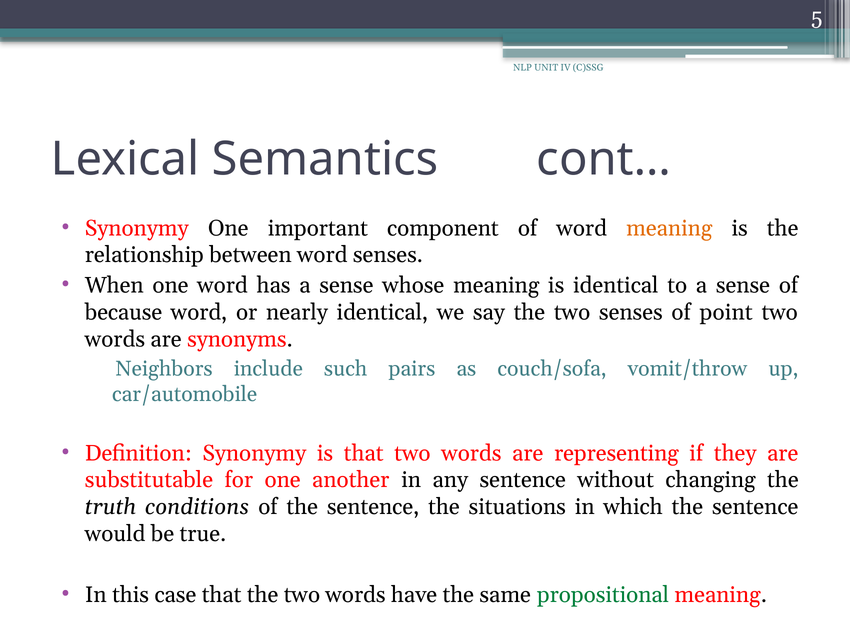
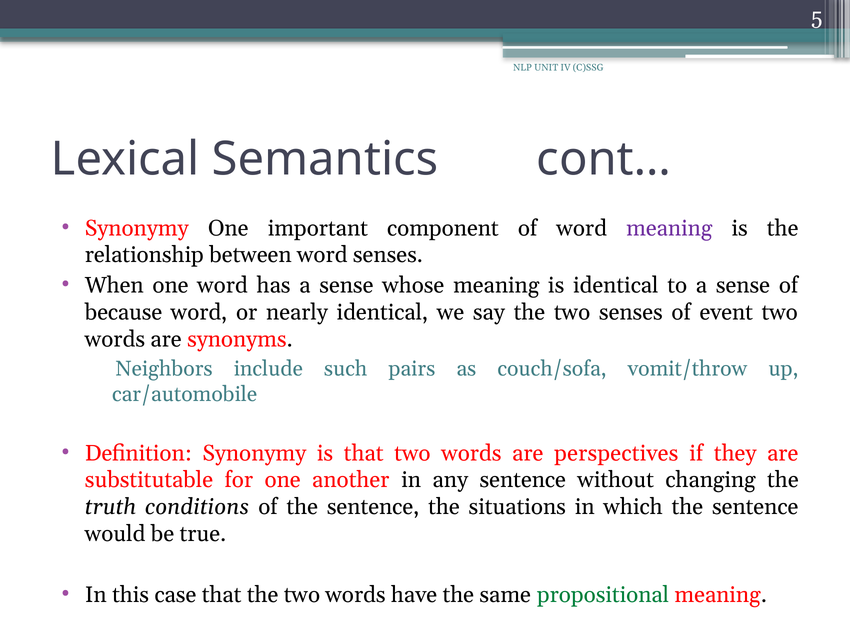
meaning colour: orange -> purple (669, 228)
point: point -> event (726, 313)
representing: representing -> perspectives (616, 454)
